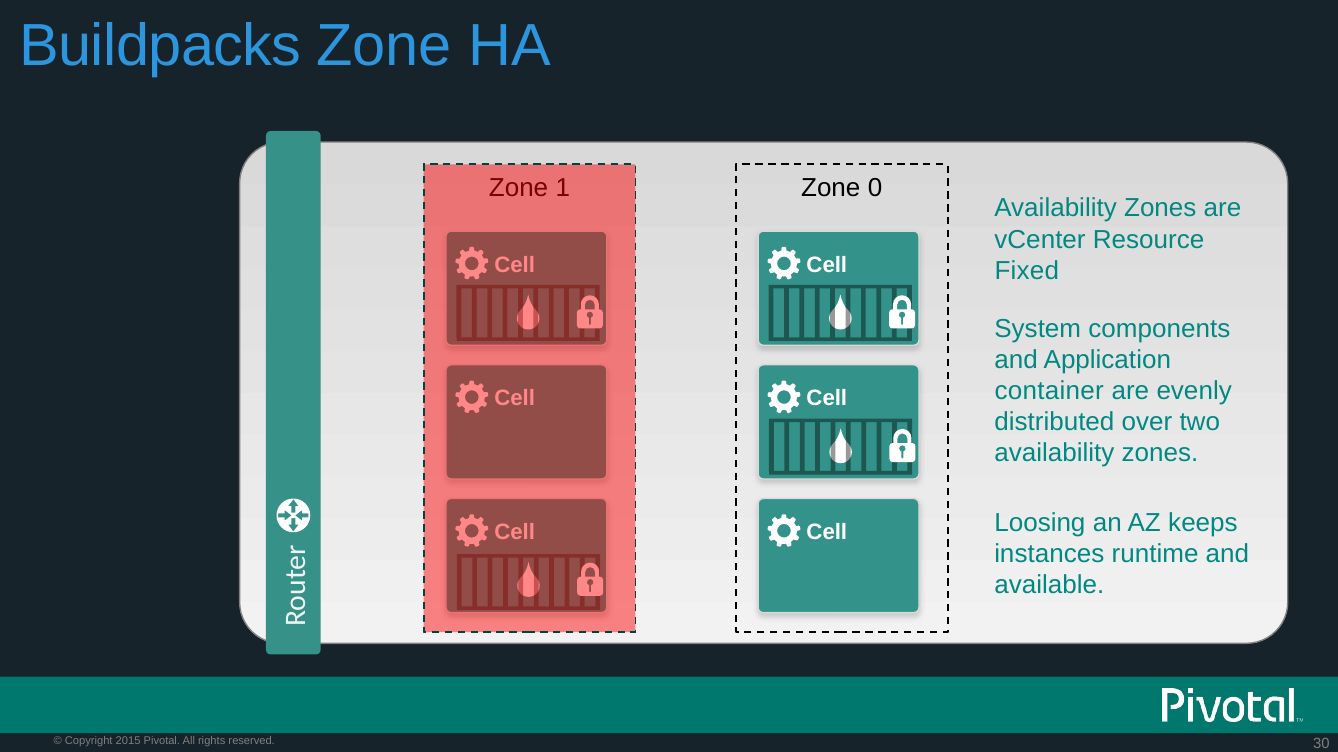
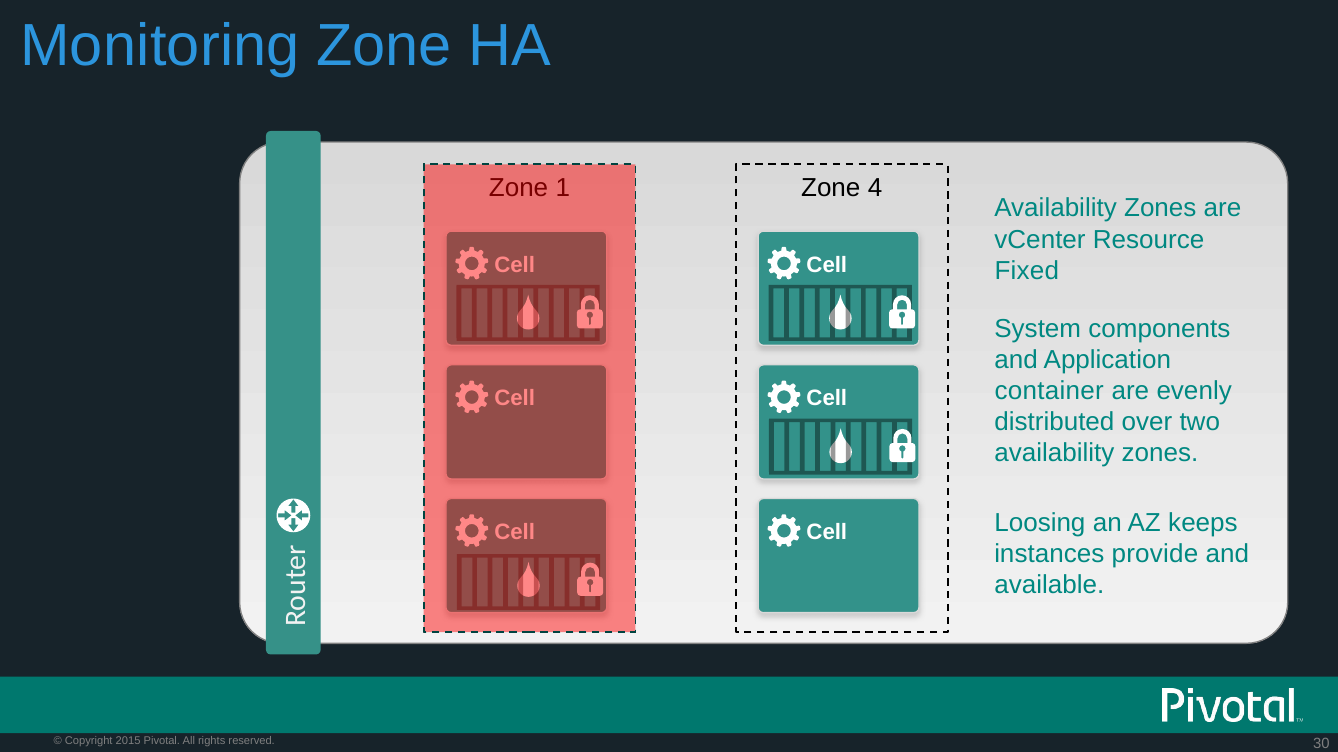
Buildpacks: Buildpacks -> Monitoring (160, 46)
0: 0 -> 4 (875, 188)
runtime: runtime -> provide (1155, 554)
